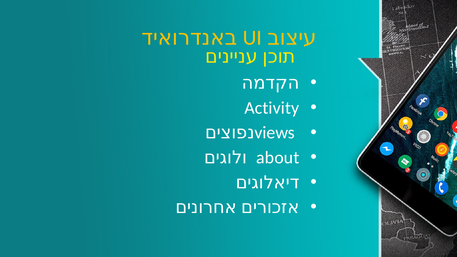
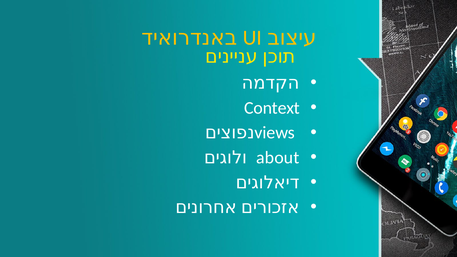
Activity: Activity -> Context (272, 108)
